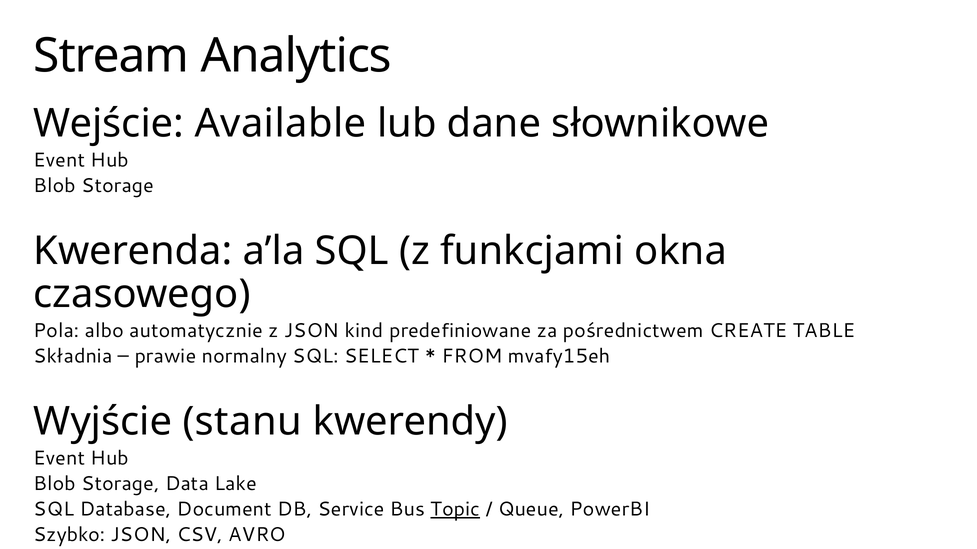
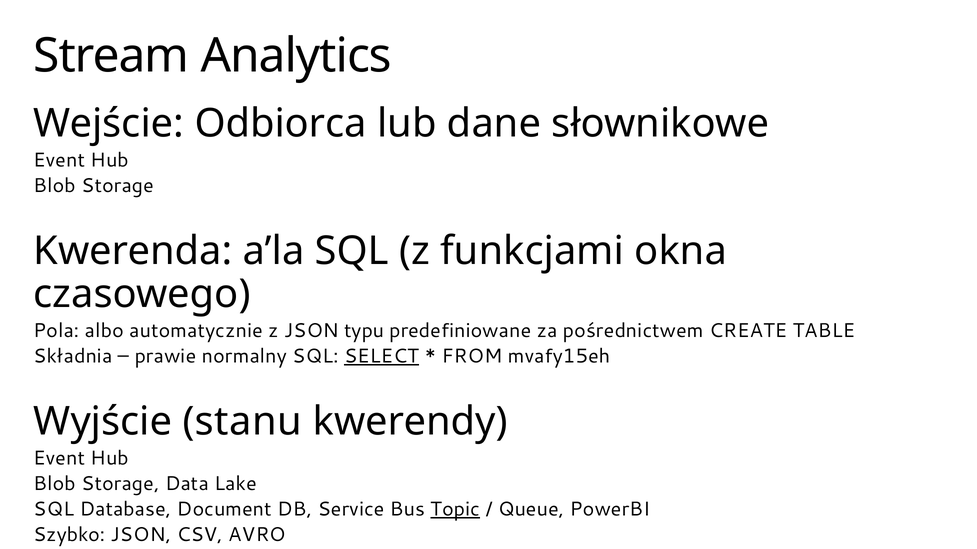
Available: Available -> Odbiorca (281, 124)
kind: kind -> typu (364, 331)
SELECT underline: none -> present (382, 357)
